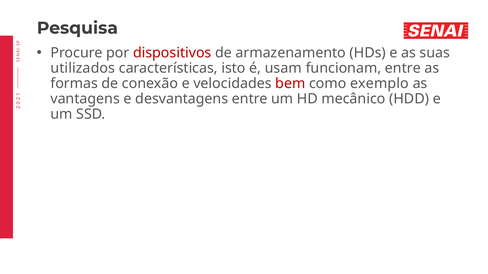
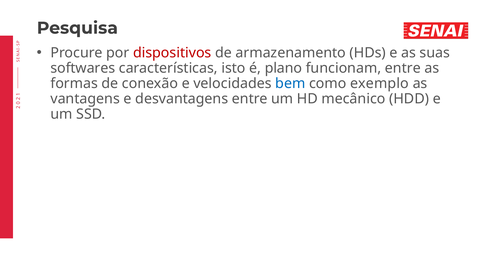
utilizados: utilizados -> softwares (83, 68)
usam: usam -> plano (283, 68)
bem colour: red -> blue (290, 84)
